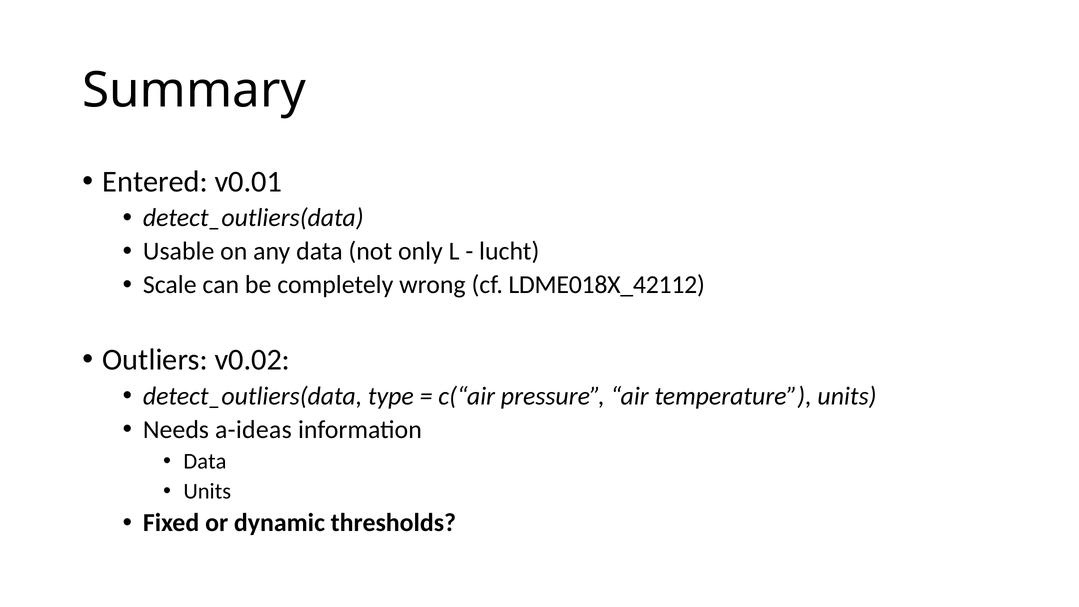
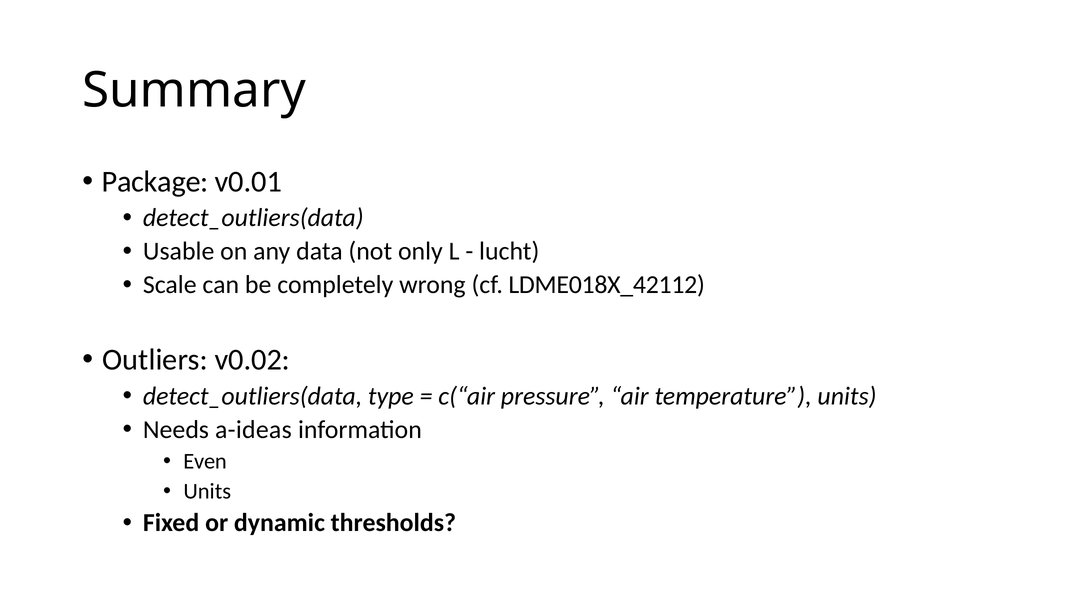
Entered: Entered -> Package (155, 182)
Data: Data -> Even (205, 461)
